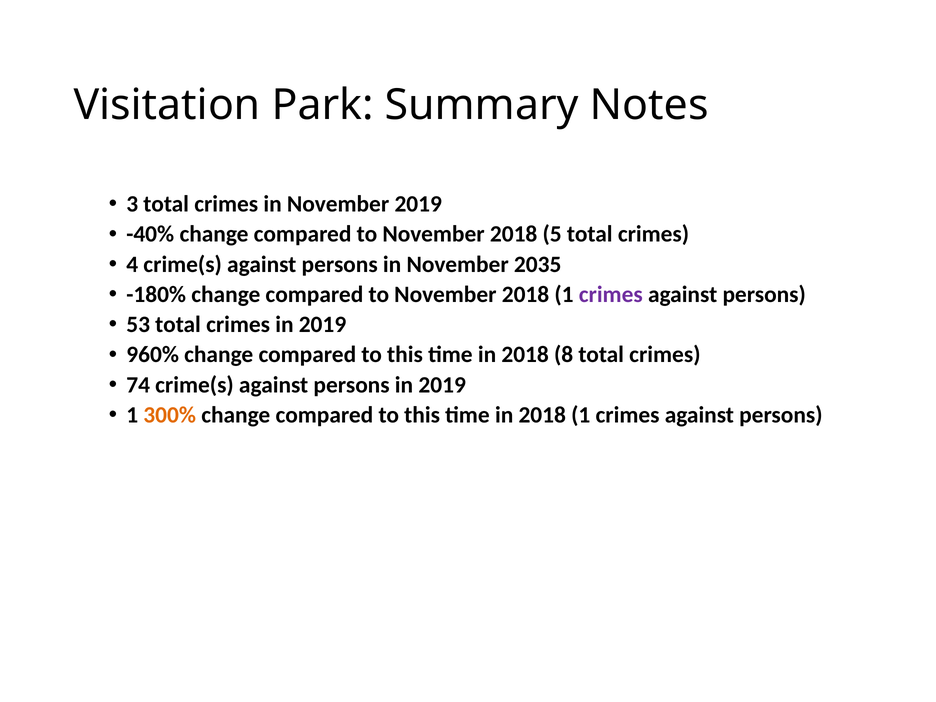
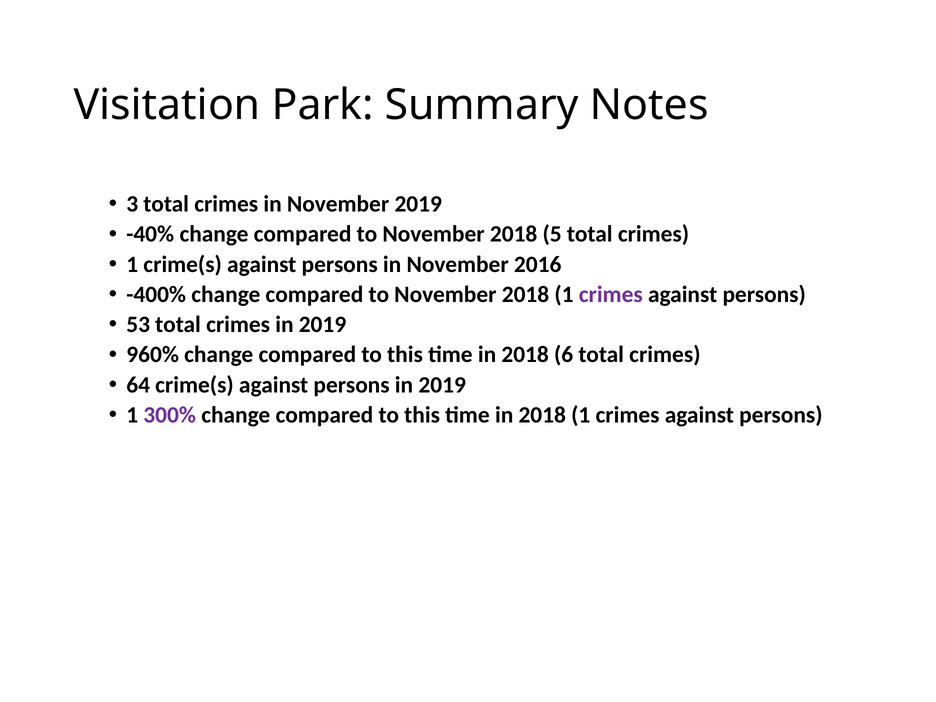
4: 4 -> 1 (132, 264)
2035: 2035 -> 2016 (538, 264)
-180%: -180% -> -400% (156, 294)
8: 8 -> 6 (564, 355)
74: 74 -> 64 (138, 385)
300% colour: orange -> purple (170, 415)
